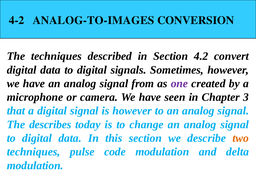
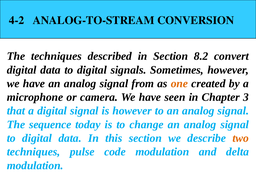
ANALOG-TO-IMAGES: ANALOG-TO-IMAGES -> ANALOG-TO-STREAM (94, 20)
4.2: 4.2 -> 8.2 (201, 56)
one colour: purple -> orange (179, 84)
describes: describes -> sequence (50, 124)
